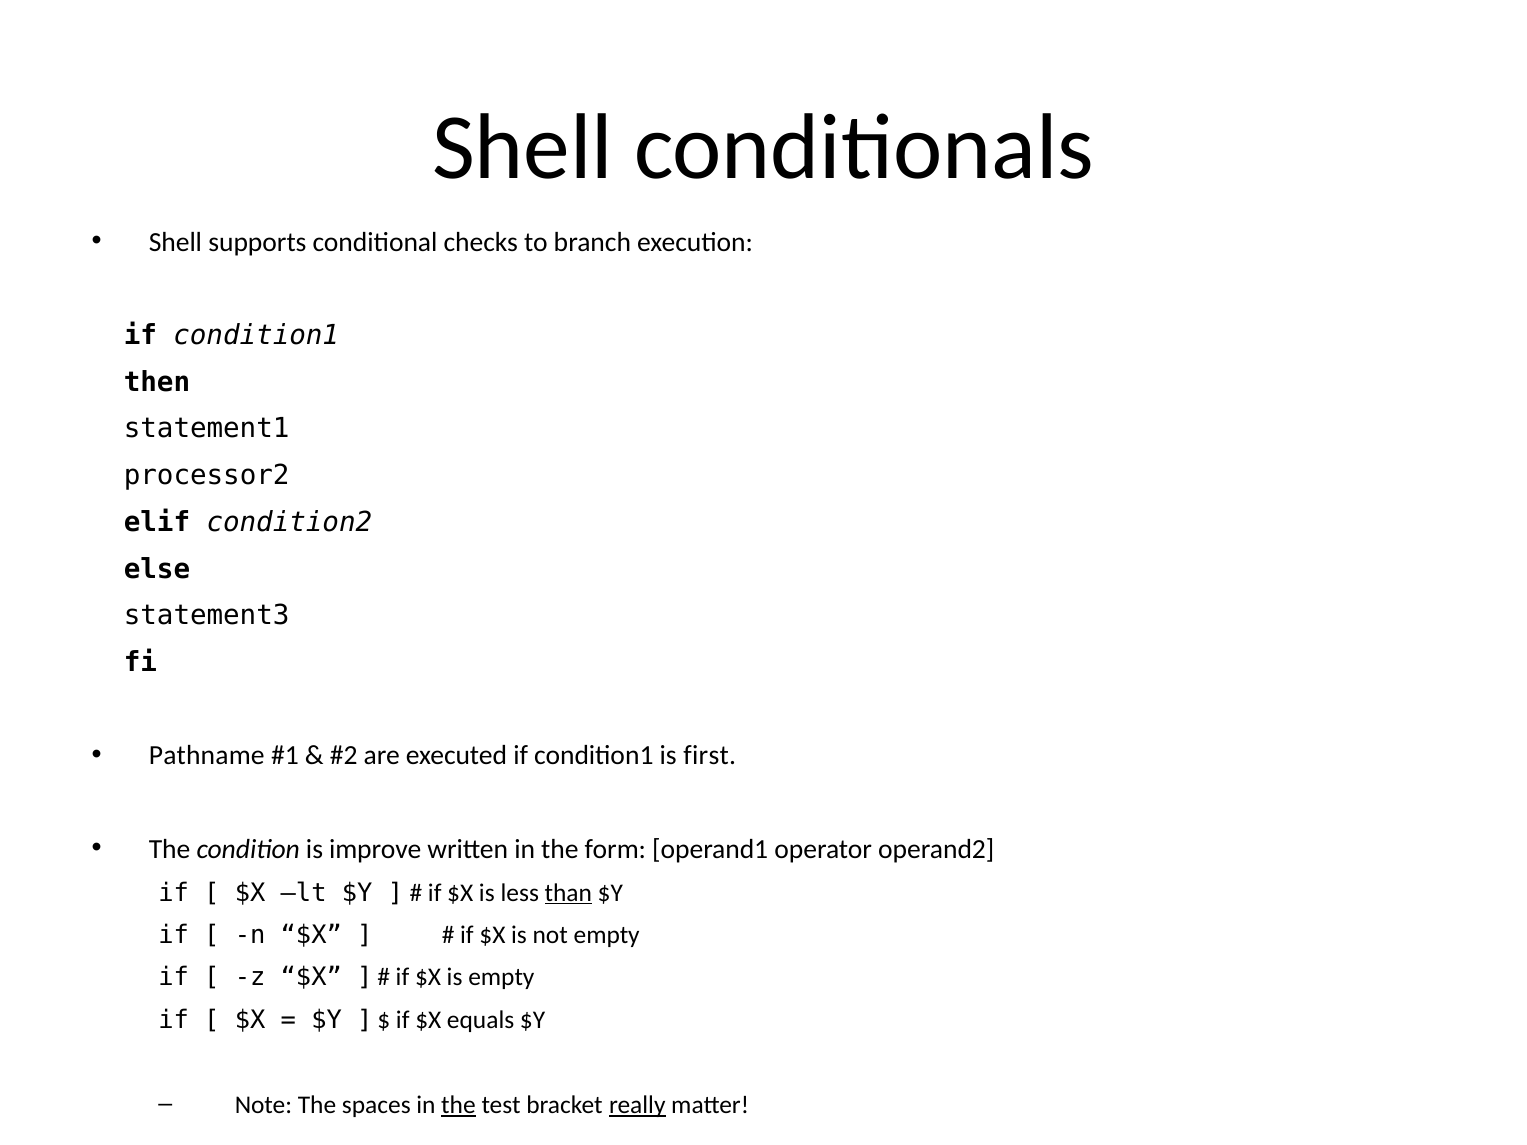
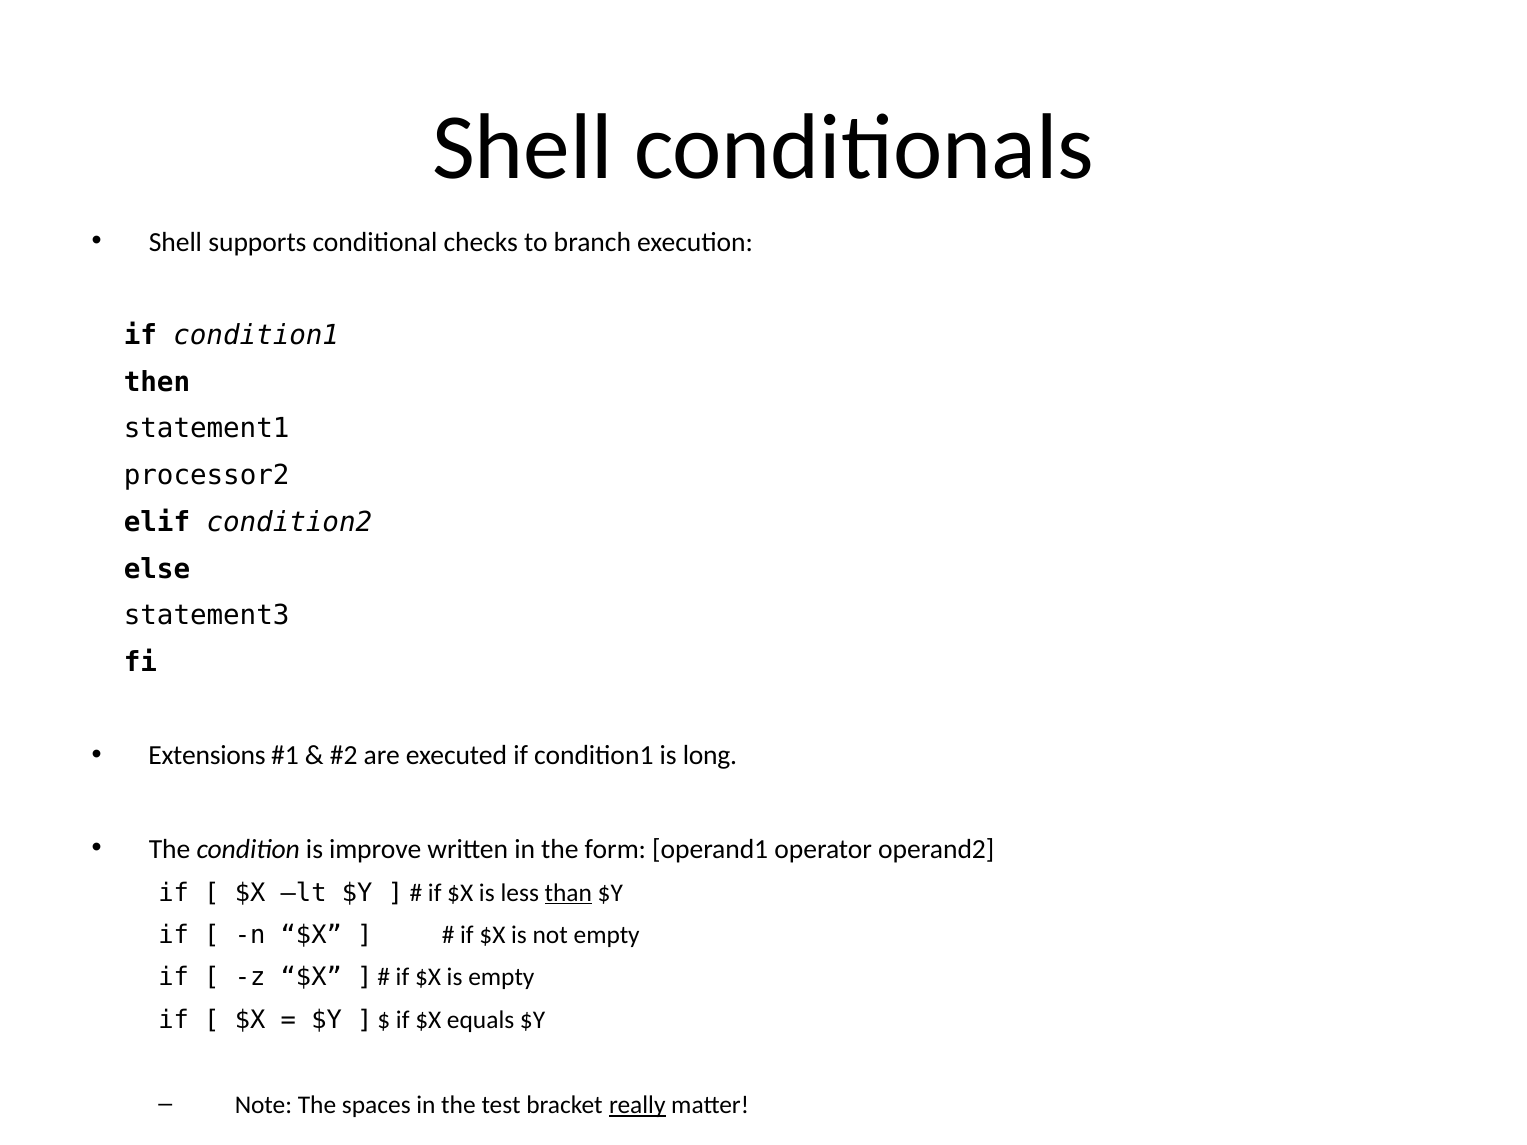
Pathname: Pathname -> Extensions (207, 756)
first: first -> long (710, 756)
the underline: present -> none (458, 1105)
